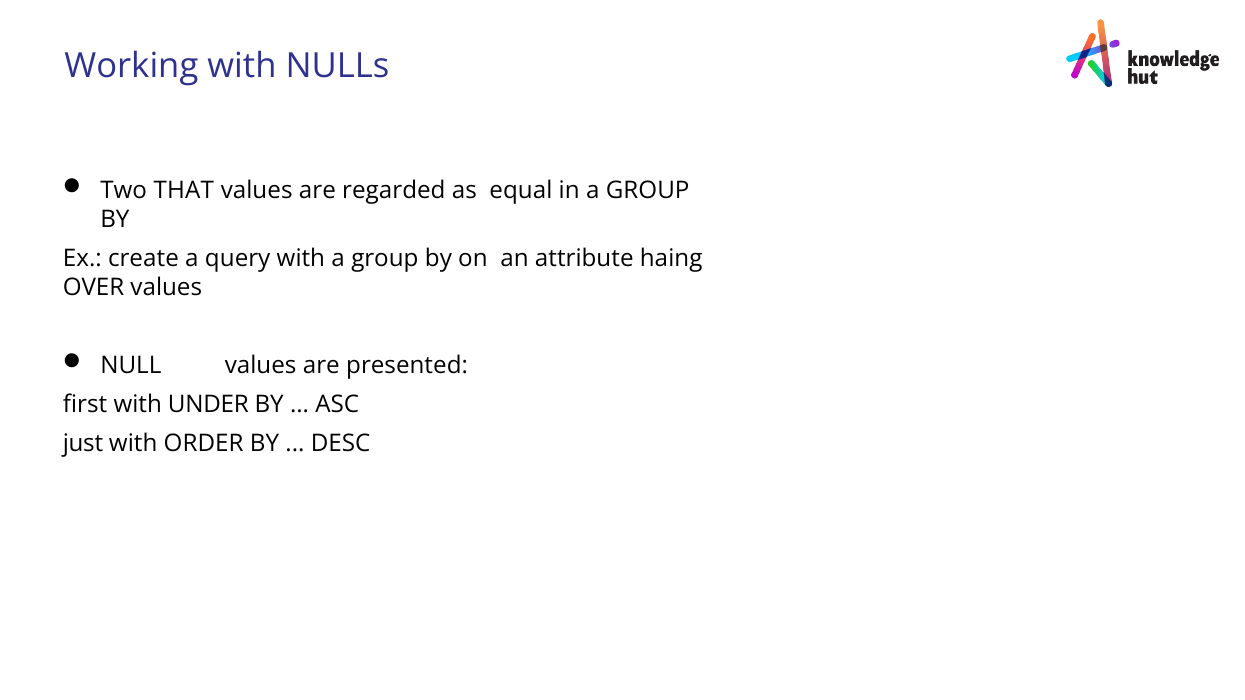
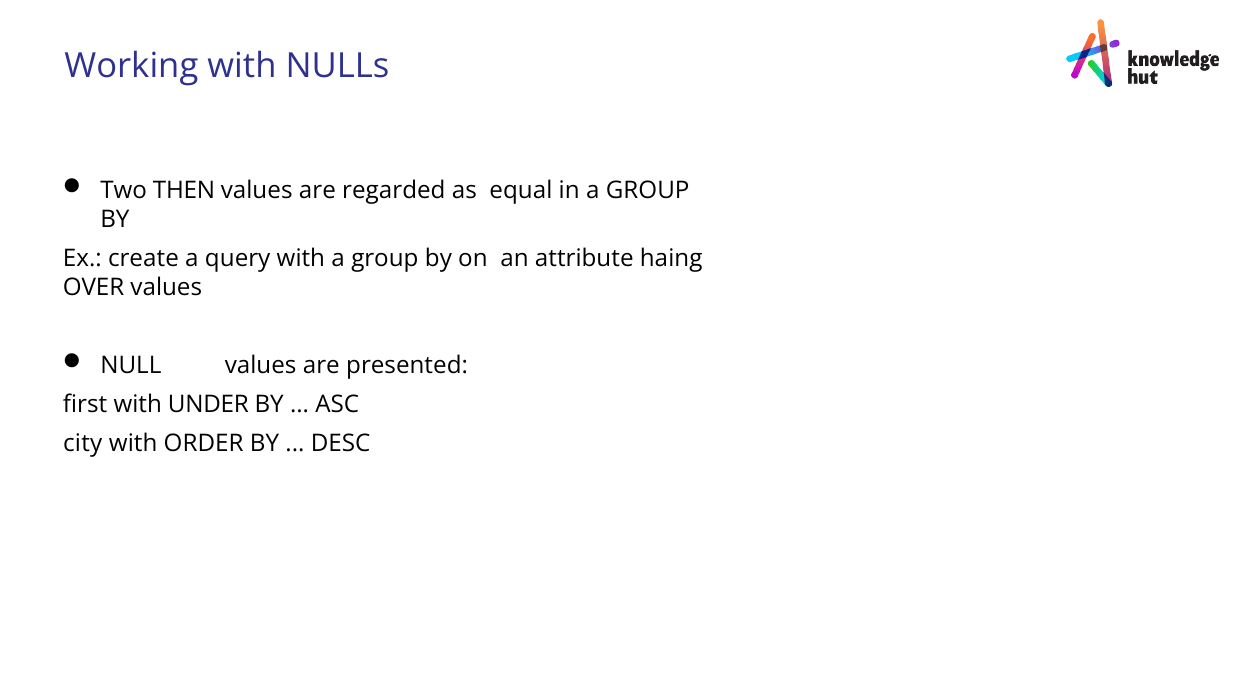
THAT: THAT -> THEN (184, 190)
just: just -> city (83, 444)
